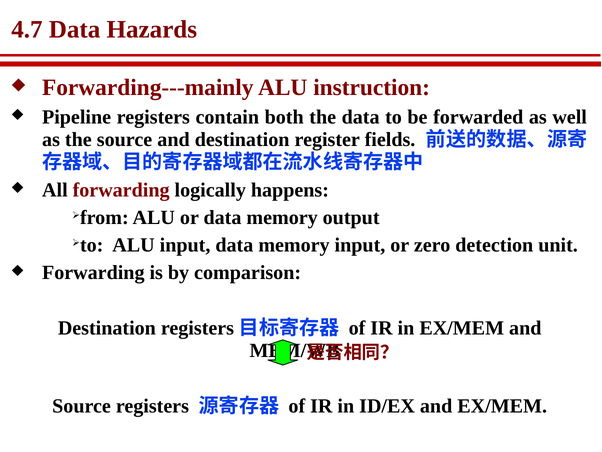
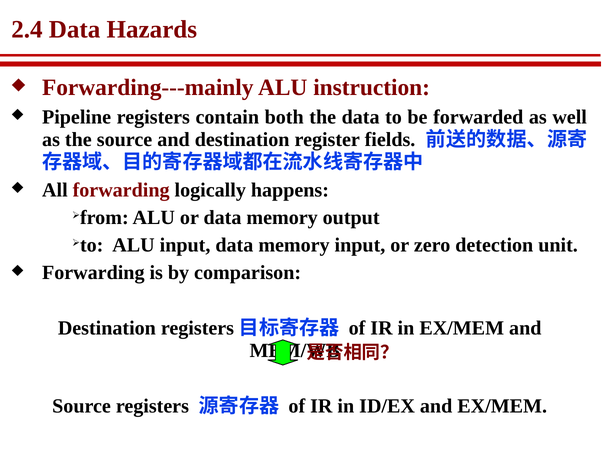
4.7: 4.7 -> 2.4 (27, 29)
